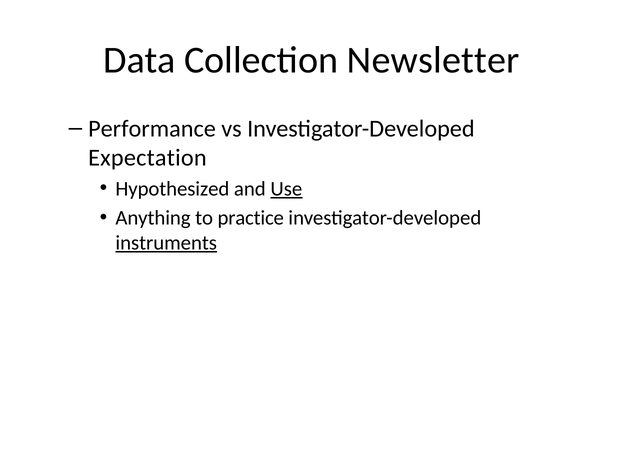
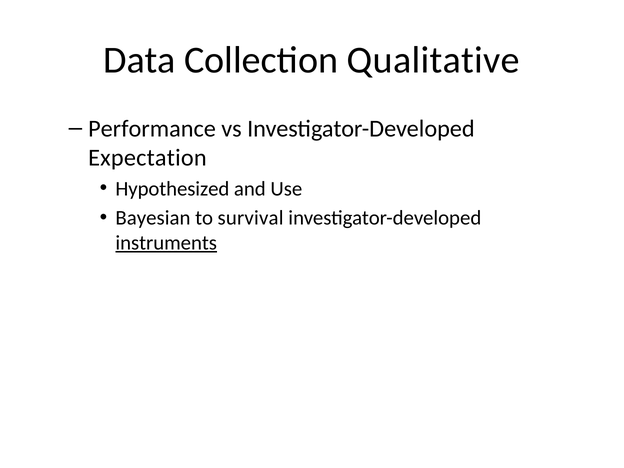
Newsletter: Newsletter -> Qualitative (433, 60)
Use underline: present -> none (286, 189)
Anything: Anything -> Bayesian (153, 218)
practice: practice -> survival (251, 218)
